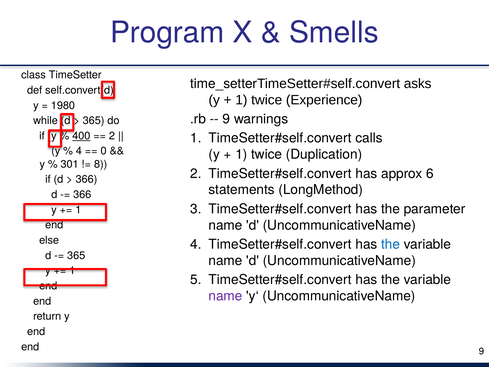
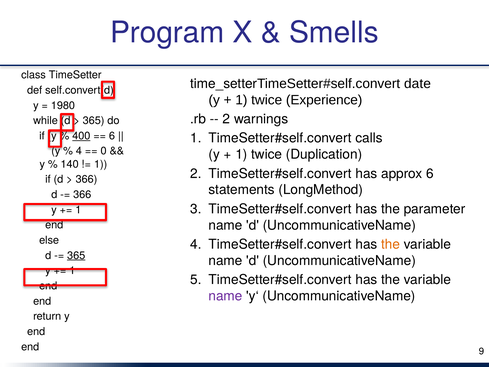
asks: asks -> date (417, 84)
9: 9 -> 2 (226, 119)
2: 2 -> 6 (112, 136)
301: 301 -> 140 (70, 164)
8: 8 -> 1 (101, 164)
the colour: blue -> orange (391, 244)
365 underline: none -> present (76, 255)
